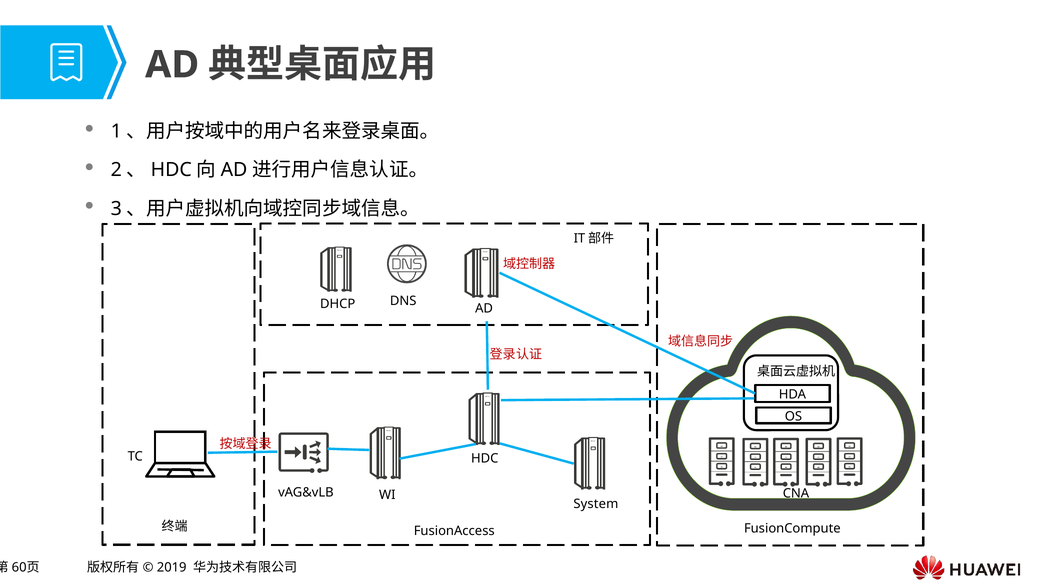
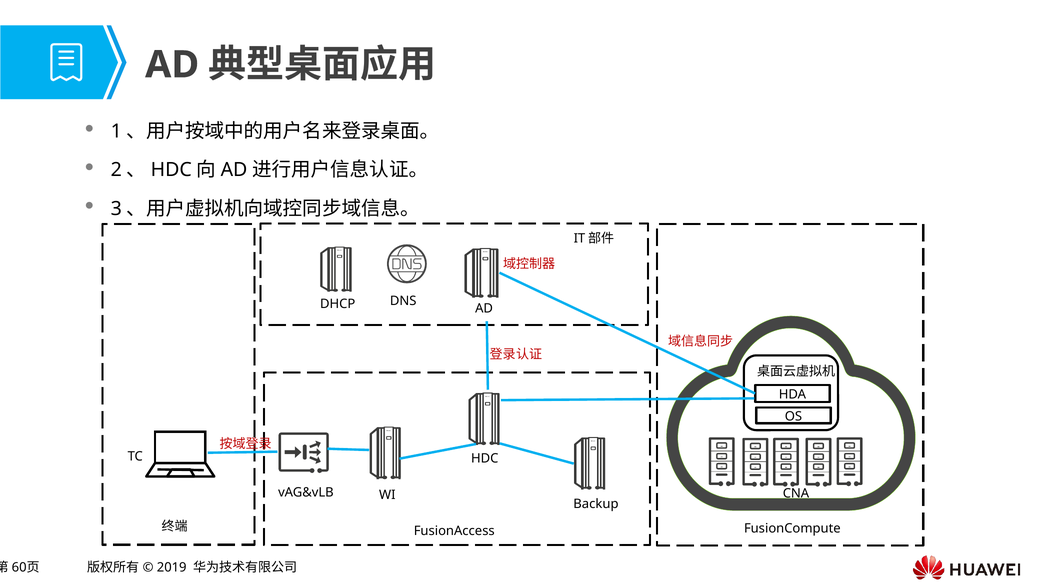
System: System -> Backup (596, 504)
